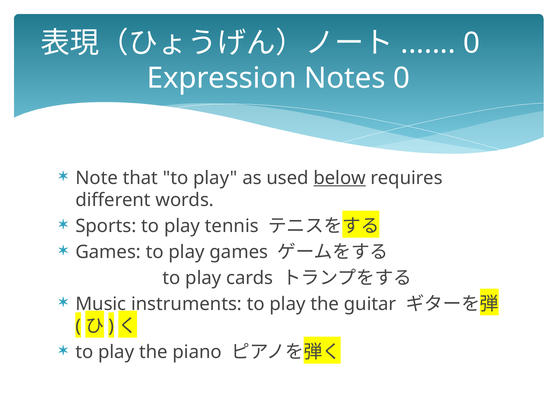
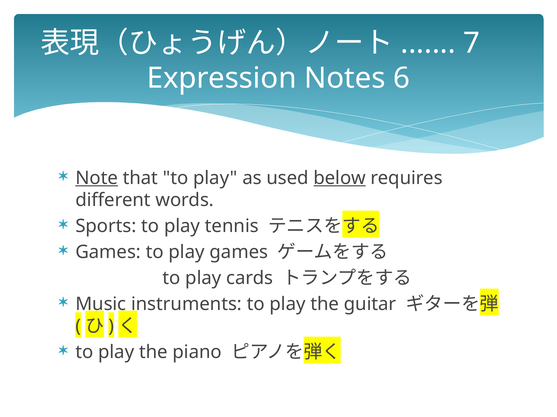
0: 0 -> 7 (472, 43)
Notes 0: 0 -> 6 (402, 78)
Note underline: none -> present (97, 178)
